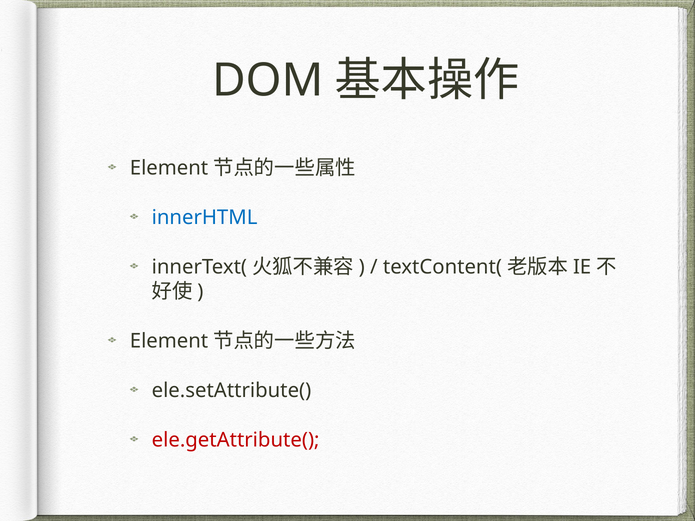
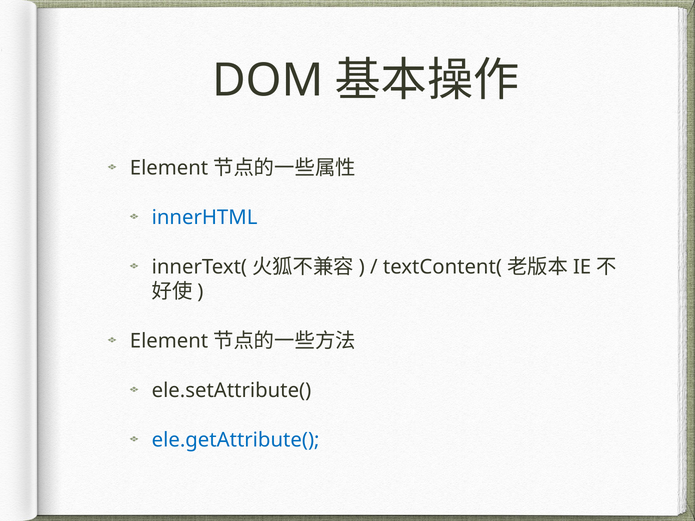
ele.getAttribute( colour: red -> blue (236, 440)
